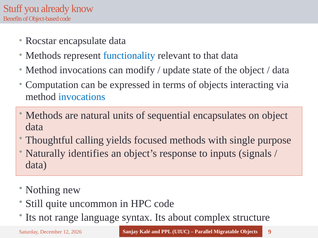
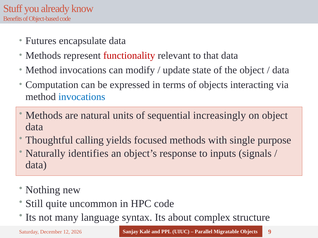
Rocstar: Rocstar -> Futures (41, 41)
functionality colour: blue -> red (129, 56)
encapsulates: encapsulates -> increasingly (220, 116)
range: range -> many (67, 218)
